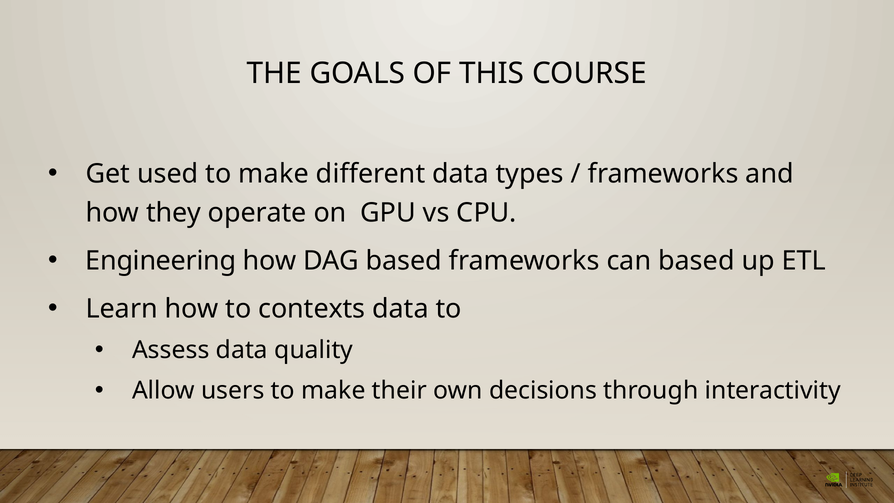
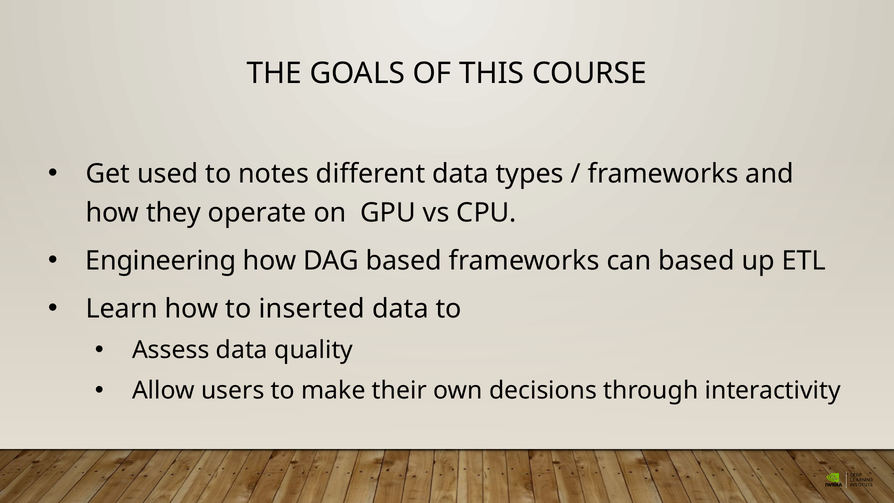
used to make: make -> notes (274, 174)
contexts: contexts -> inserted (312, 309)
